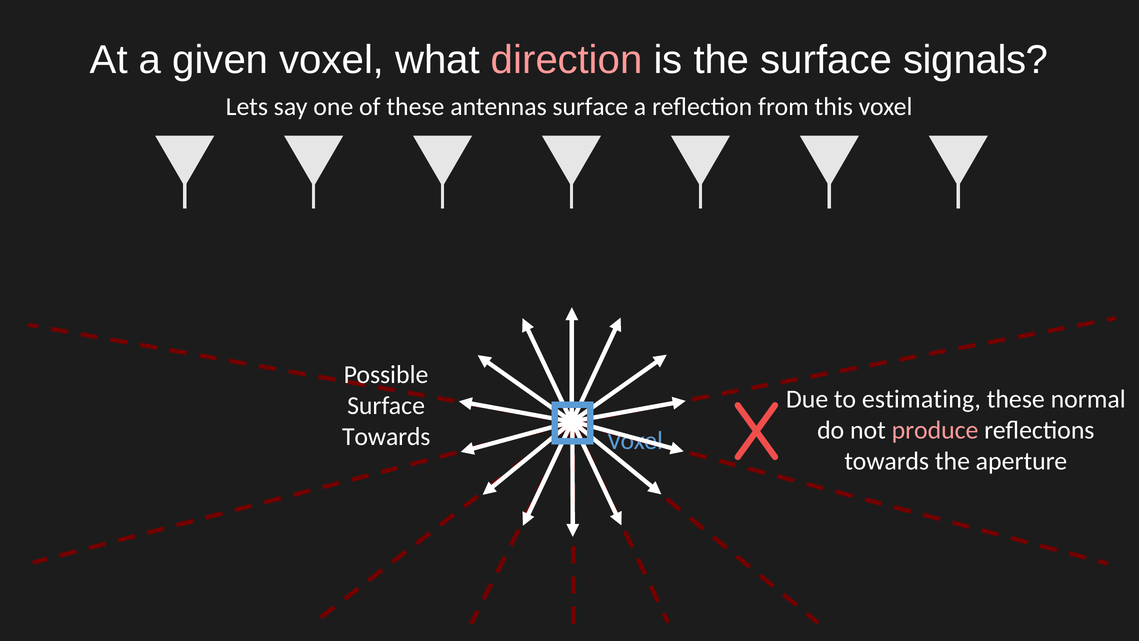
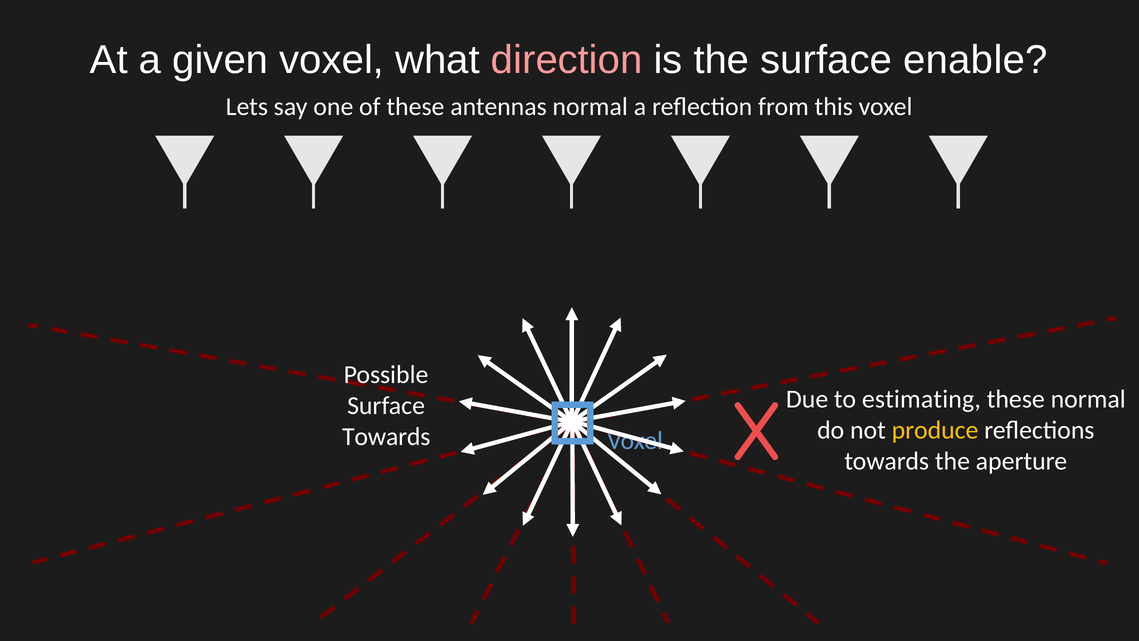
signals: signals -> enable (975, 60)
antennas surface: surface -> normal (590, 107)
produce colour: pink -> yellow (935, 430)
